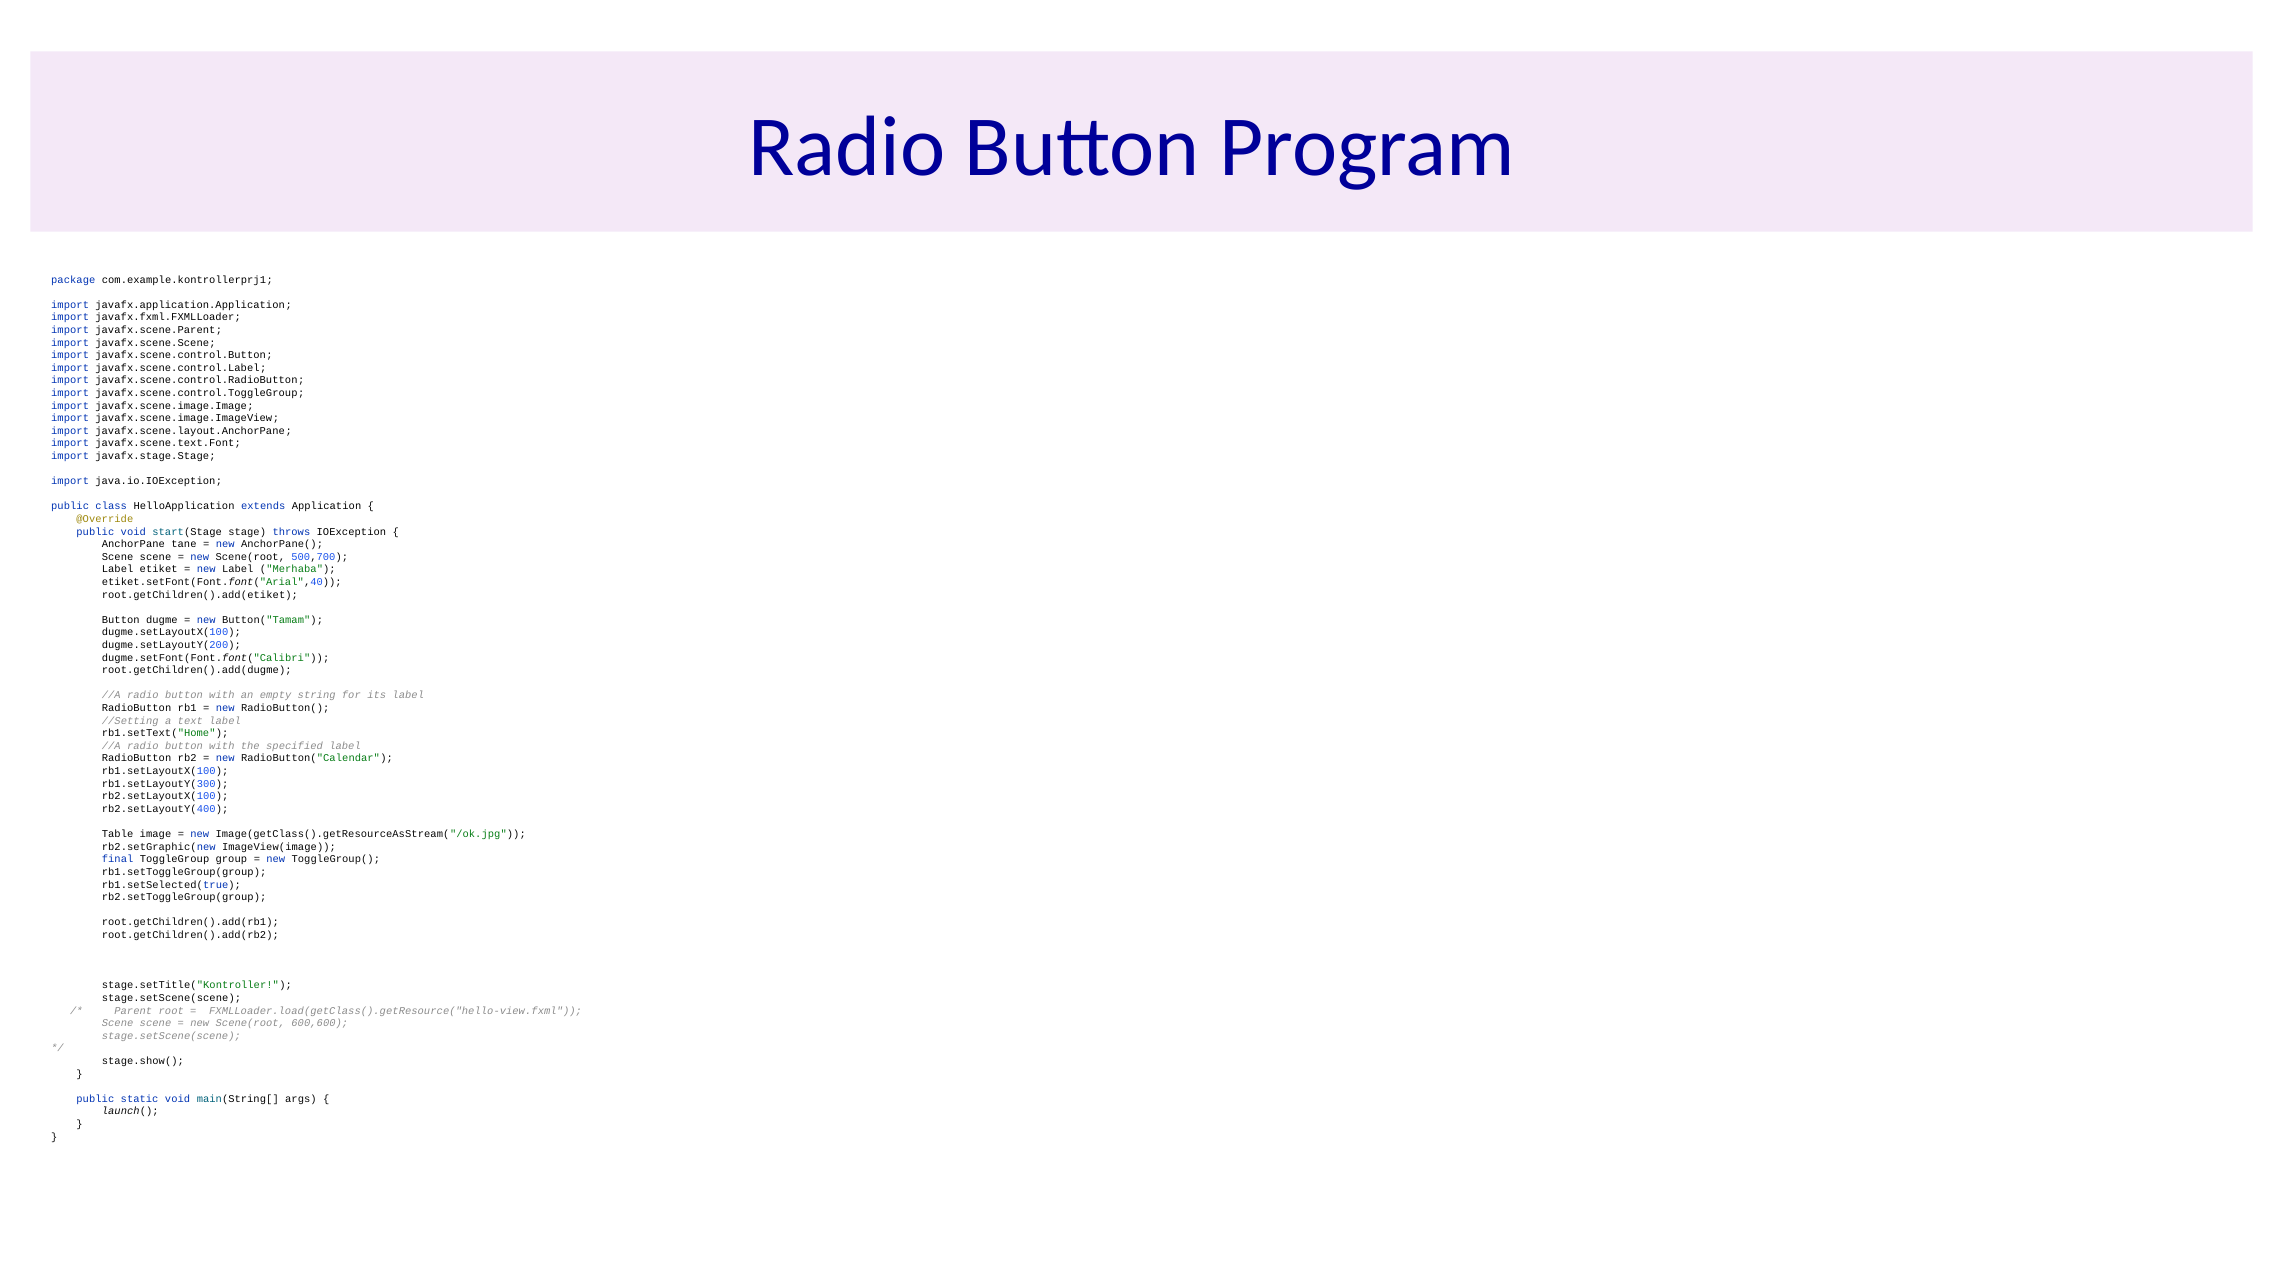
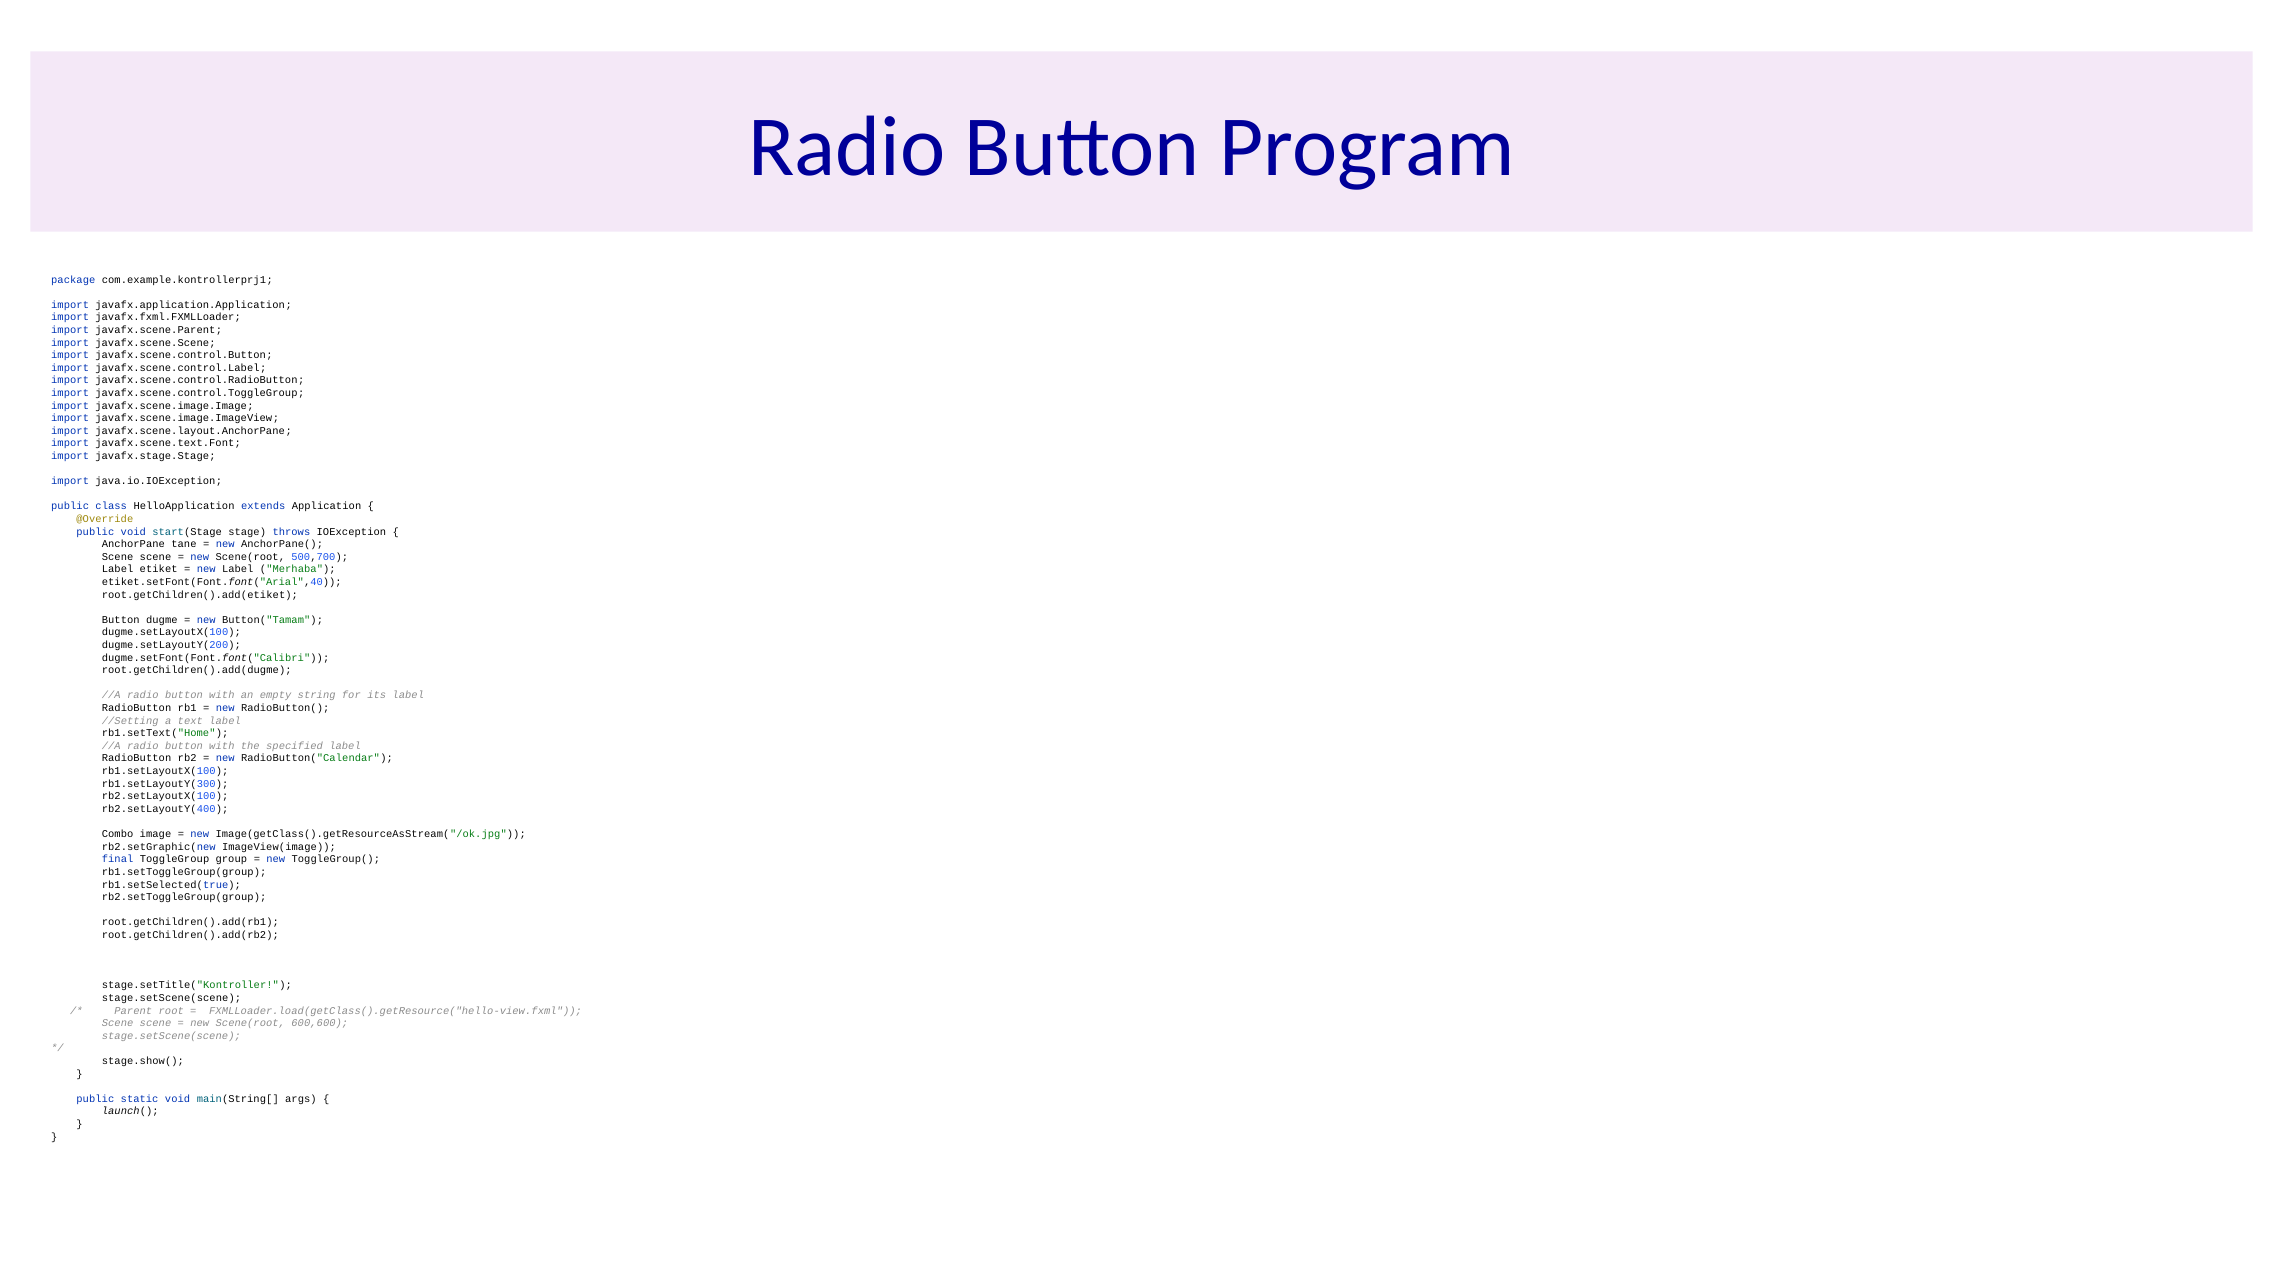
Table: Table -> Combo (118, 834)
